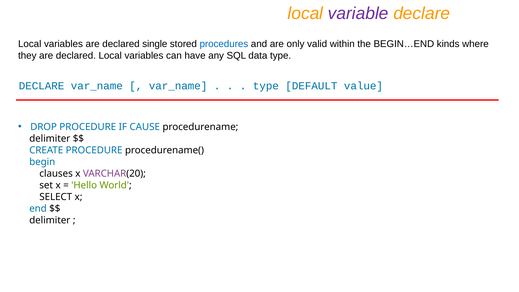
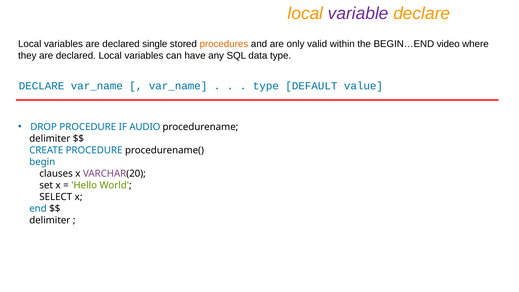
procedures colour: blue -> orange (224, 44)
kinds: kinds -> video (448, 44)
CAUSE: CAUSE -> AUDIO (145, 127)
